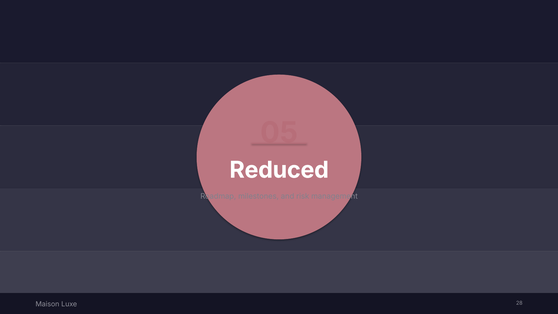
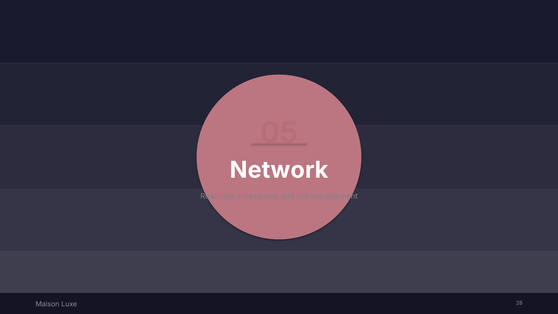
Reduced: Reduced -> Network (279, 170)
